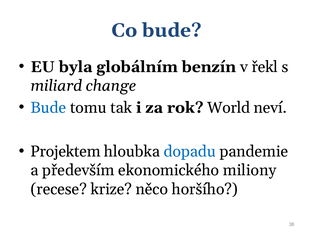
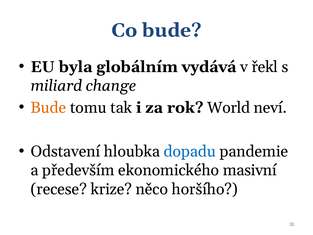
benzín: benzín -> vydává (209, 67)
Bude colour: blue -> orange (48, 108)
Projektem: Projektem -> Odstavení (65, 151)
miliony: miliony -> masivní (250, 170)
